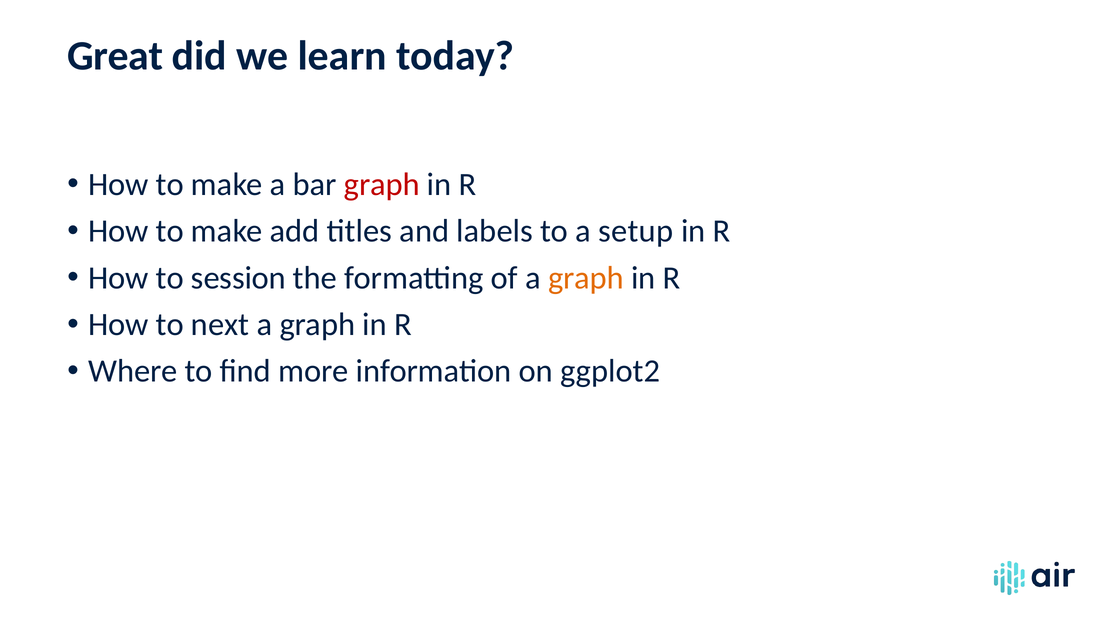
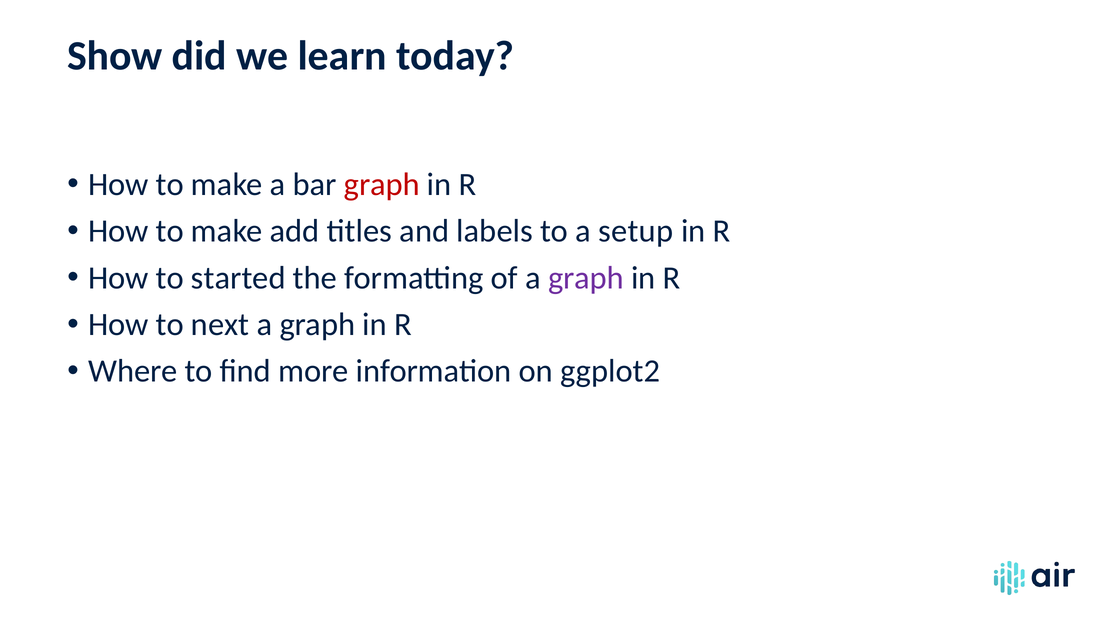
Great: Great -> Show (115, 56)
session: session -> started (238, 278)
graph colour: orange -> purple (586, 278)
